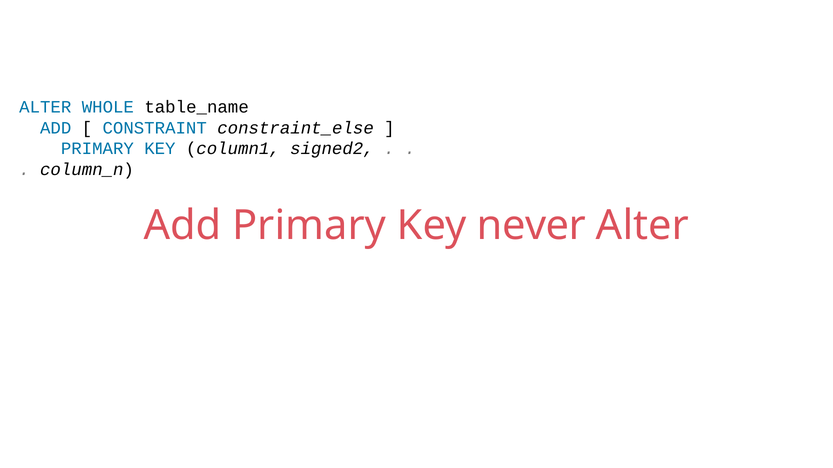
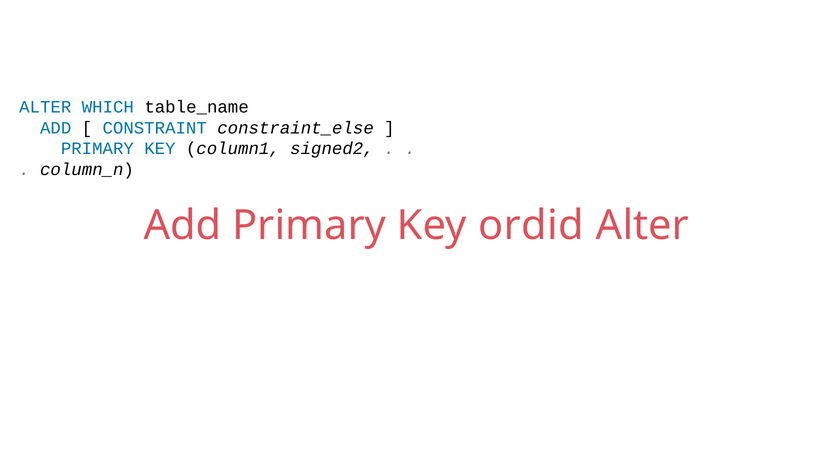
WHOLE: WHOLE -> WHICH (108, 107)
never: never -> ordid (531, 226)
